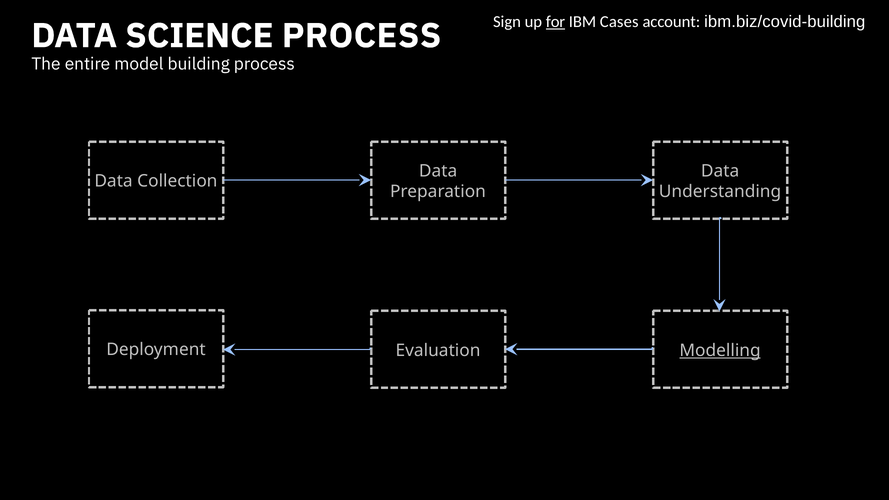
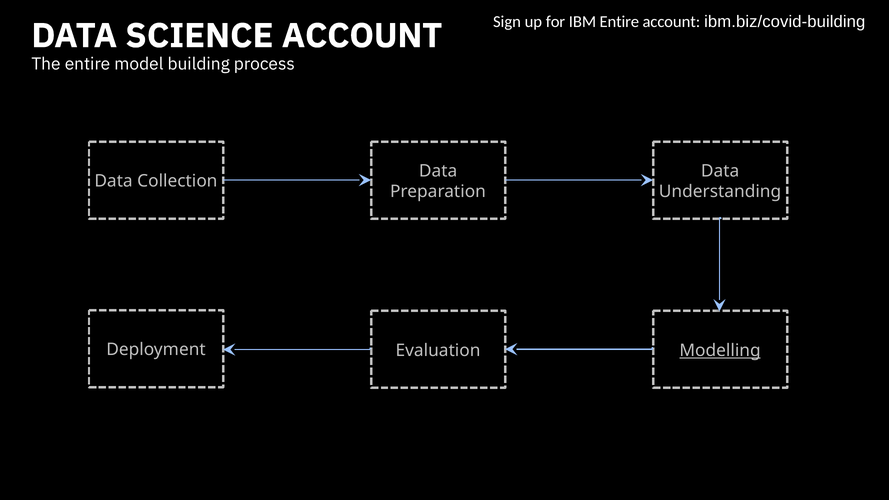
for underline: present -> none (556, 22)
IBM Cases: Cases -> Entire (619, 22)
SCIENCE PROCESS: PROCESS -> ACCOUNT (362, 36)
